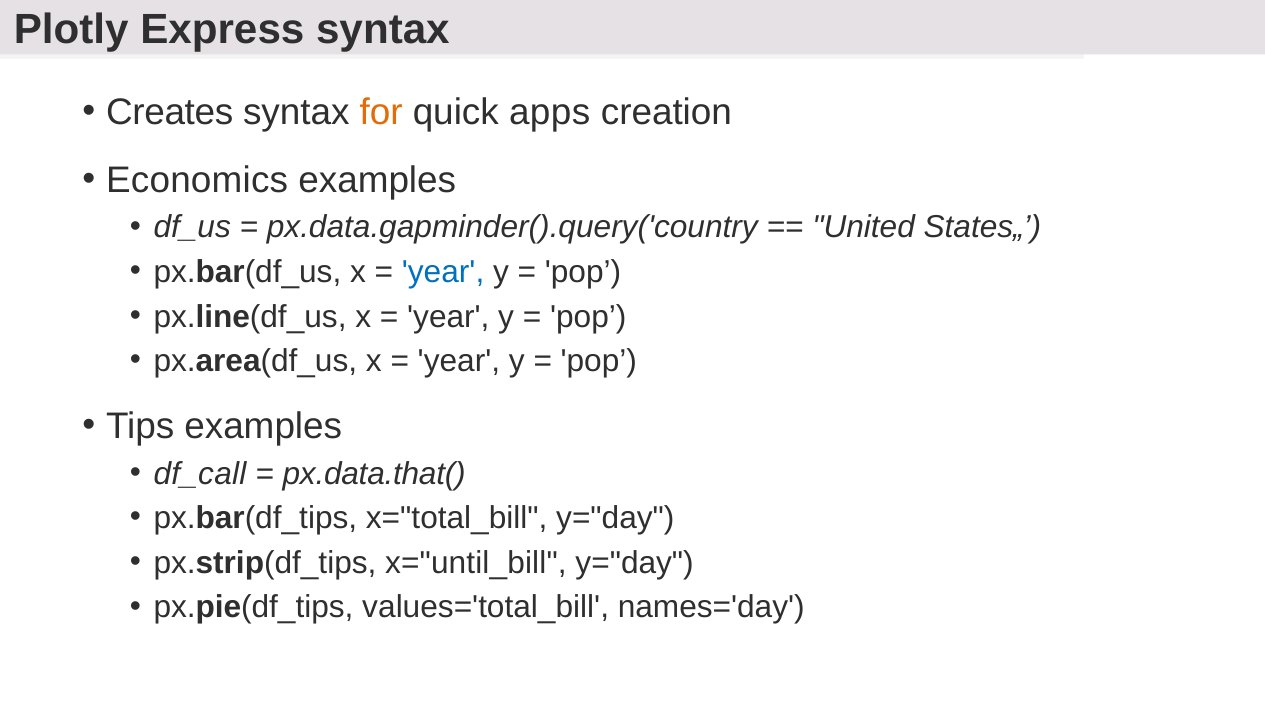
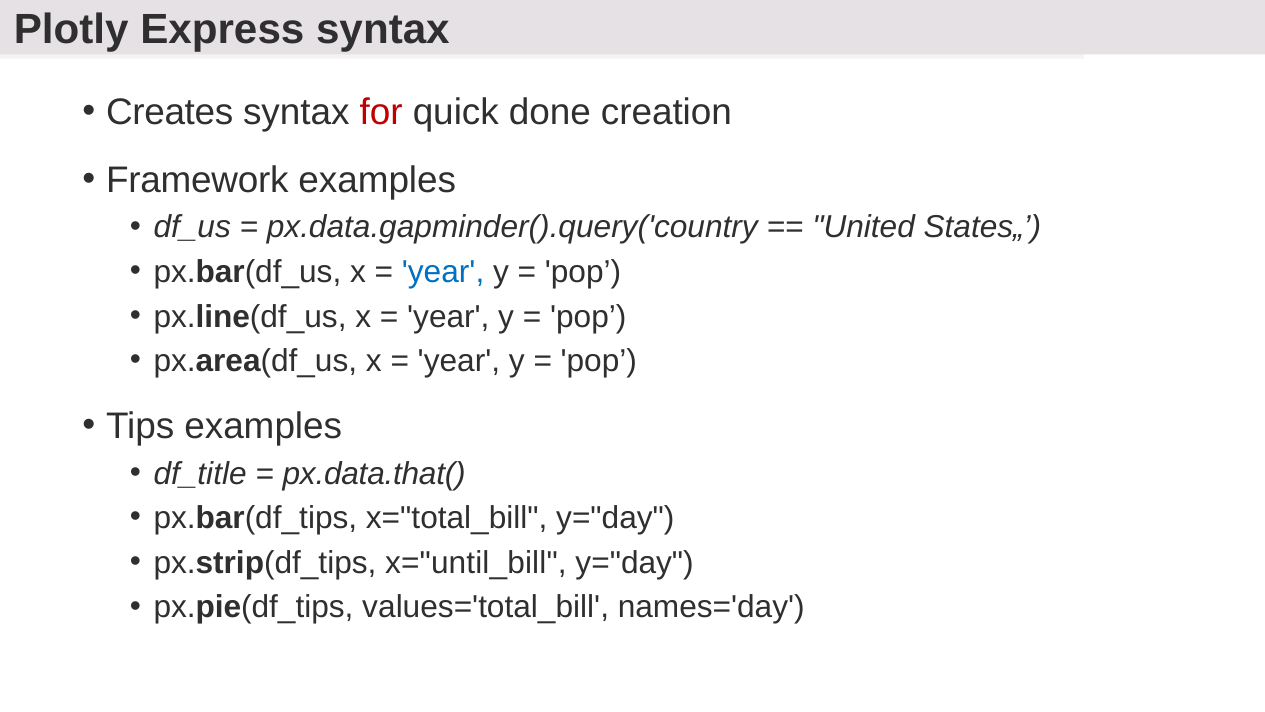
for colour: orange -> red (381, 112)
apps: apps -> done (550, 112)
Economics: Economics -> Framework (197, 180)
df_call: df_call -> df_title (200, 473)
